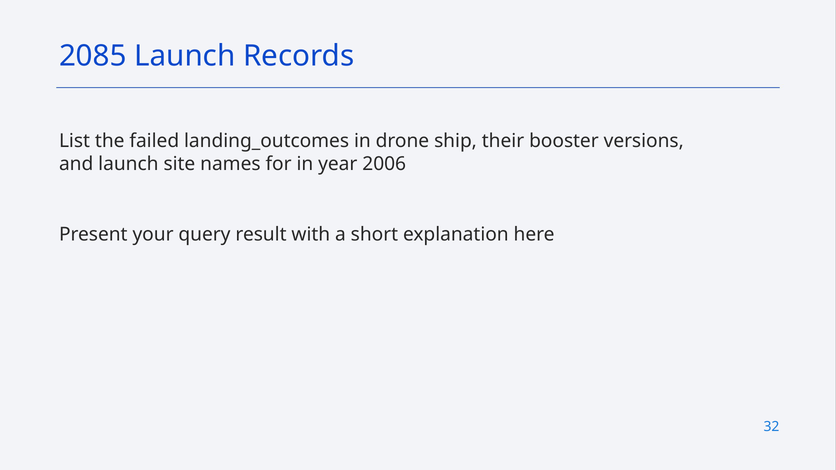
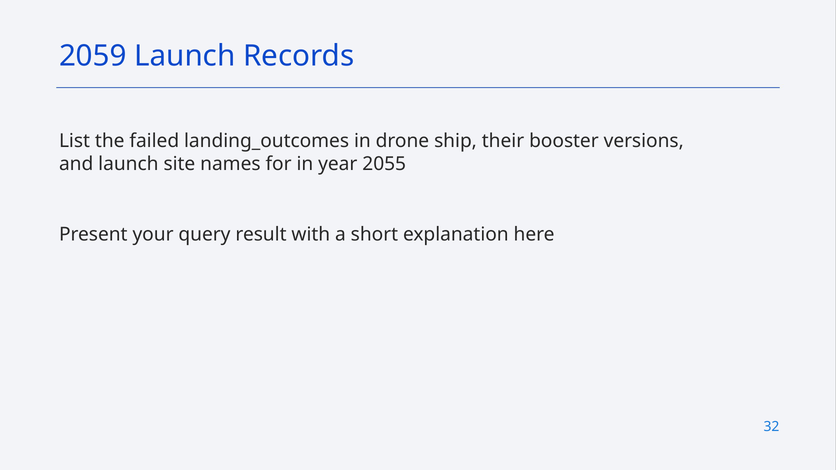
2085: 2085 -> 2059 (93, 56)
2006: 2006 -> 2055 (384, 164)
